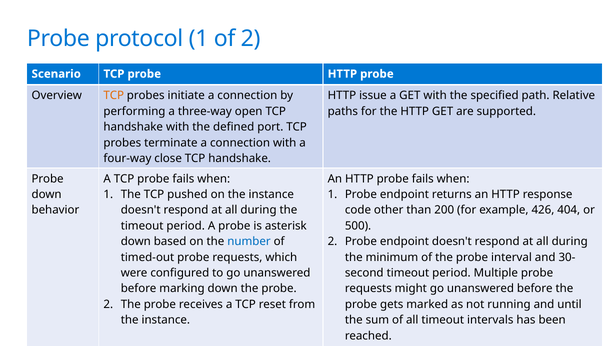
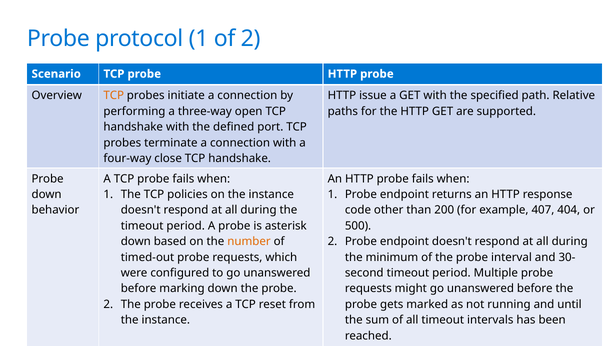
pushed: pushed -> policies (187, 194)
426: 426 -> 407 (543, 210)
number colour: blue -> orange (249, 242)
